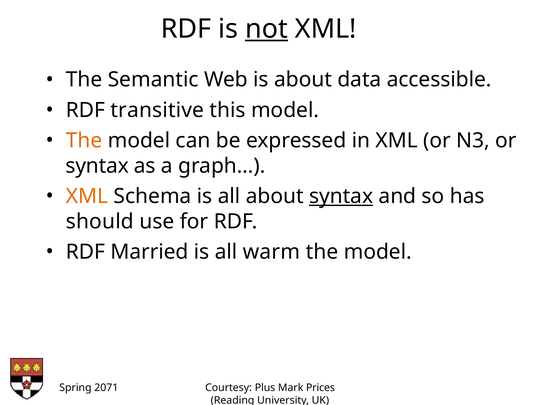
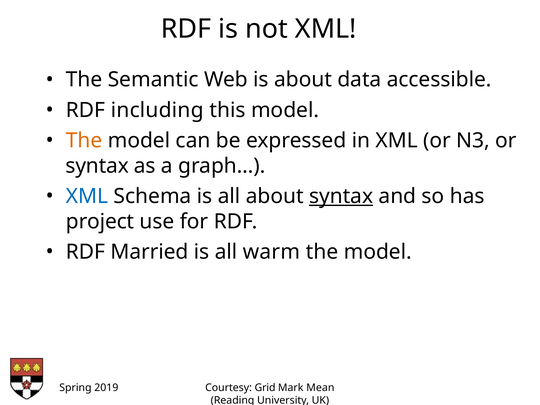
not underline: present -> none (267, 29)
transitive: transitive -> including (157, 110)
XML colour: orange -> blue (87, 196)
should: should -> project (100, 222)
2071: 2071 -> 2019 (106, 388)
Plus: Plus -> Grid (265, 388)
Prices: Prices -> Mean (320, 388)
